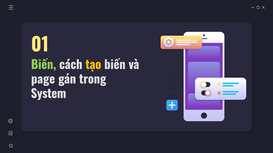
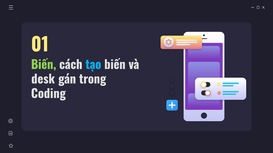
tạo colour: yellow -> light blue (93, 65)
page: page -> desk (43, 80)
System: System -> Coding (48, 94)
